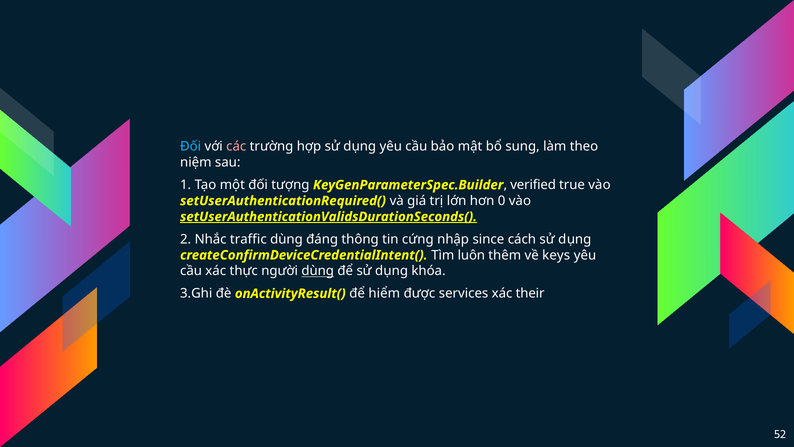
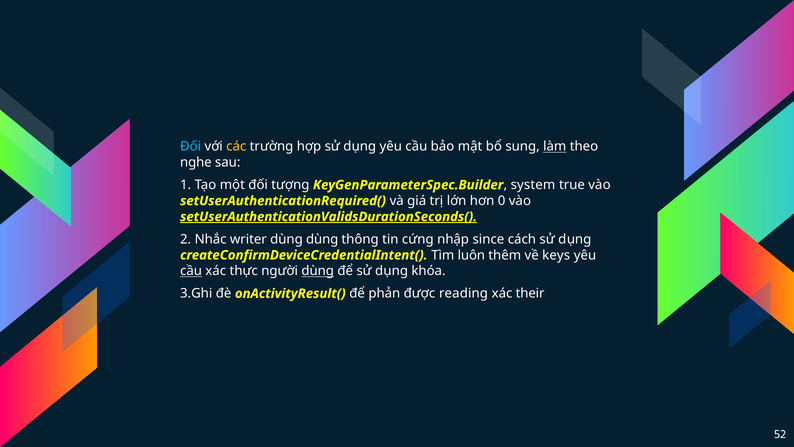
các colour: pink -> yellow (236, 146)
làm underline: none -> present (555, 146)
niệm: niệm -> nghe (196, 162)
verified: verified -> system (533, 185)
traffic: traffic -> writer (248, 239)
dùng đáng: đáng -> dùng (322, 239)
cầu underline: none -> present (191, 271)
hiểm: hiểm -> phản (384, 293)
services: services -> reading (464, 293)
